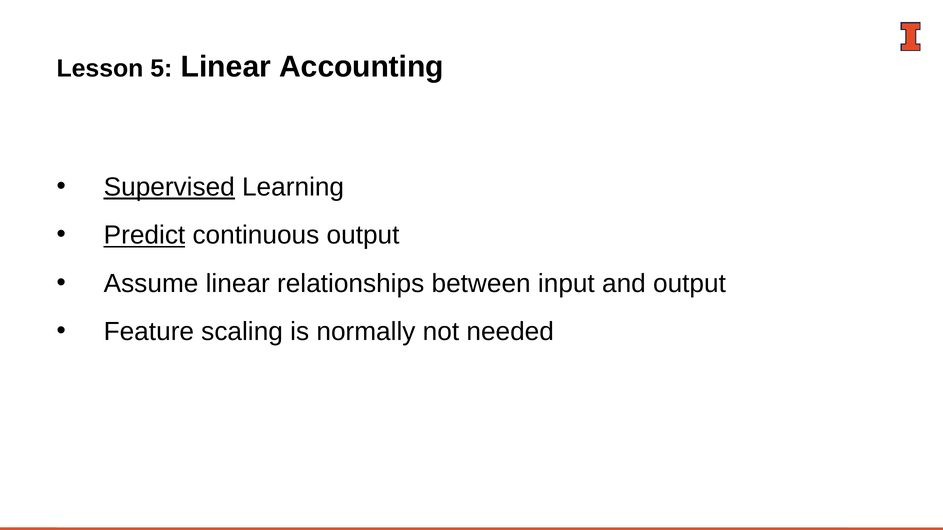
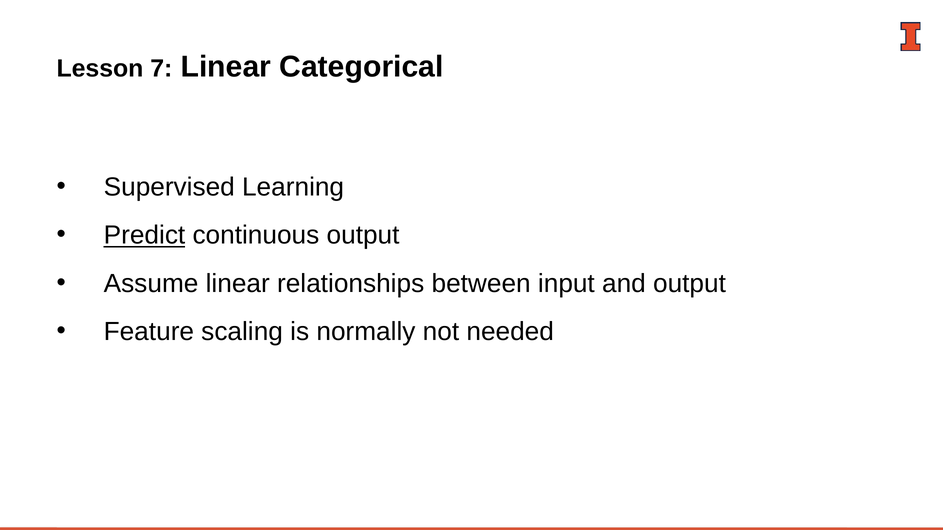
5: 5 -> 7 (161, 69)
Accounting: Accounting -> Categorical (361, 67)
Supervised underline: present -> none (169, 187)
